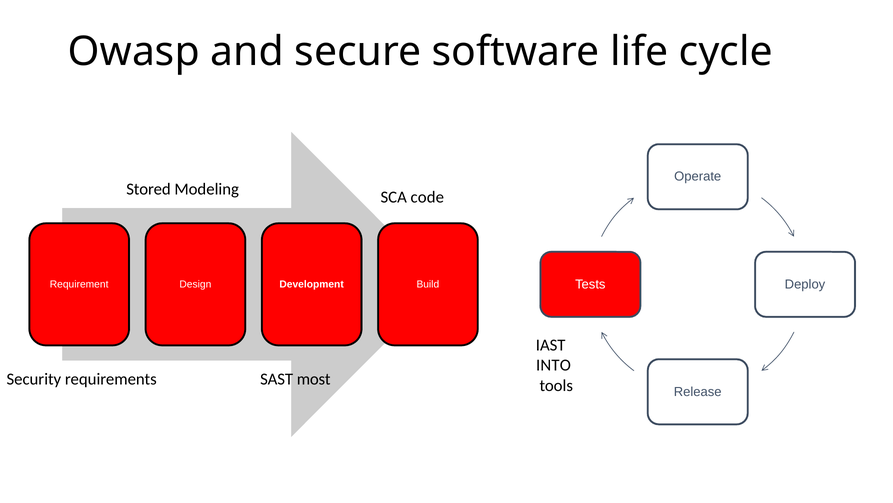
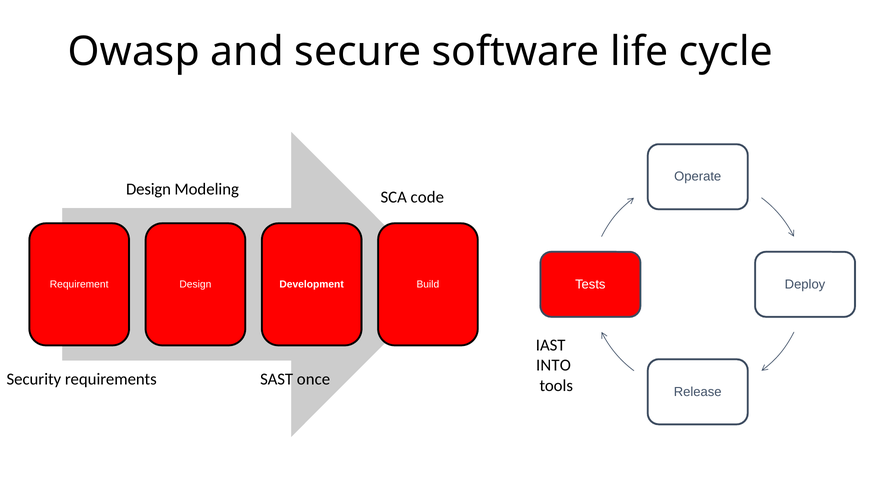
Stored: Stored -> Design (149, 189)
most: most -> once (314, 379)
